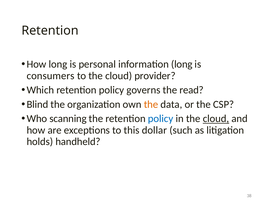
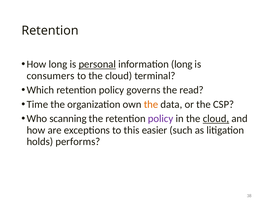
personal underline: none -> present (97, 64)
provider: provider -> terminal (155, 76)
Blind: Blind -> Time (37, 104)
policy colour: blue -> purple (161, 119)
dollar: dollar -> easier (155, 130)
handheld: handheld -> performs (78, 141)
